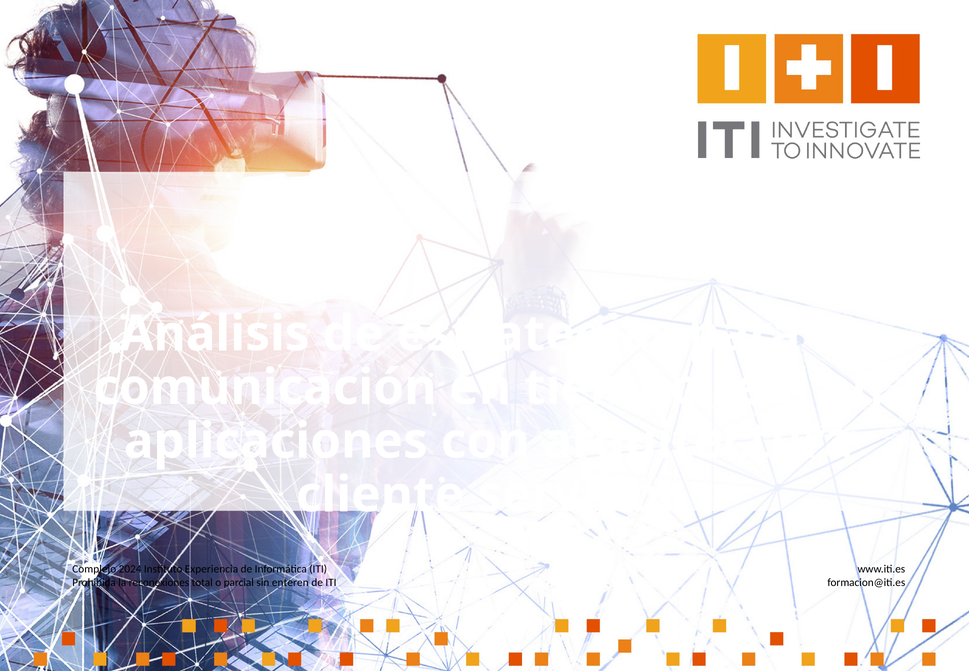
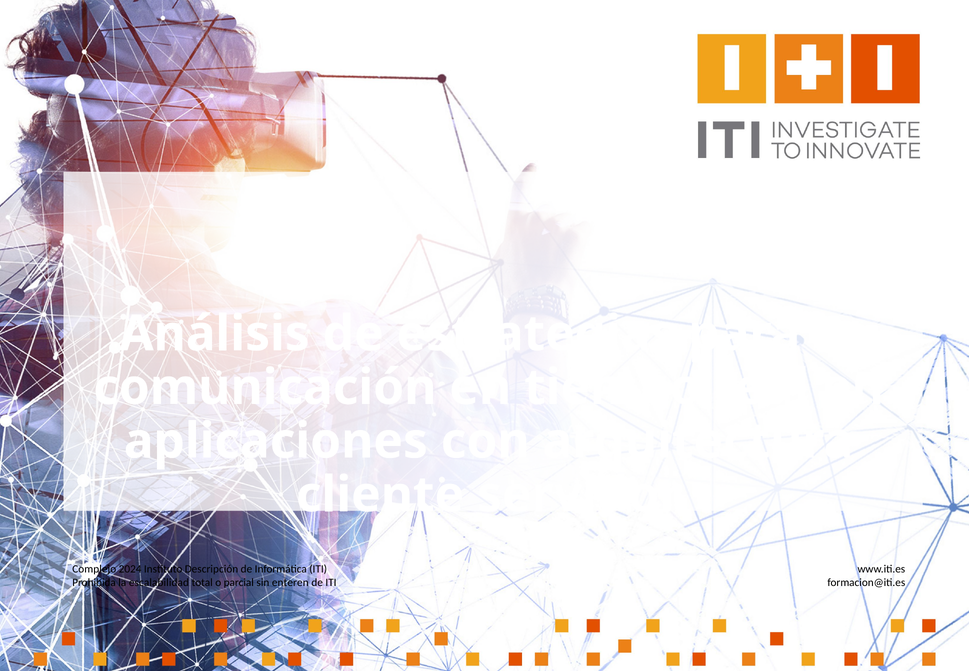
Experiencia: Experiencia -> Descripción (211, 569)
reconexiones: reconexiones -> escalabilidad (159, 582)
